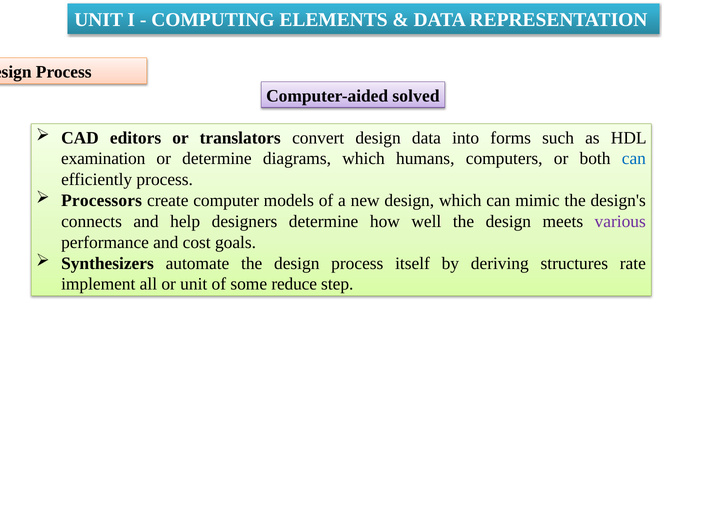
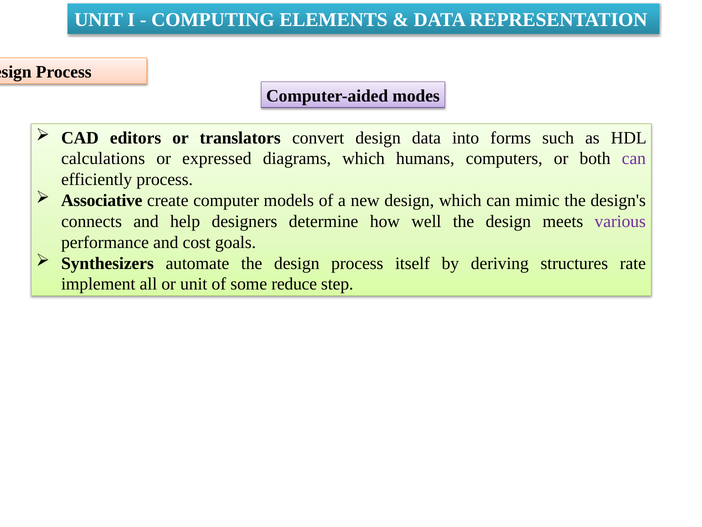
solved: solved -> modes (416, 96)
examination: examination -> calculations (103, 159)
or determine: determine -> expressed (217, 159)
can colour: blue -> purple (634, 159)
Processors: Processors -> Associative (102, 200)
